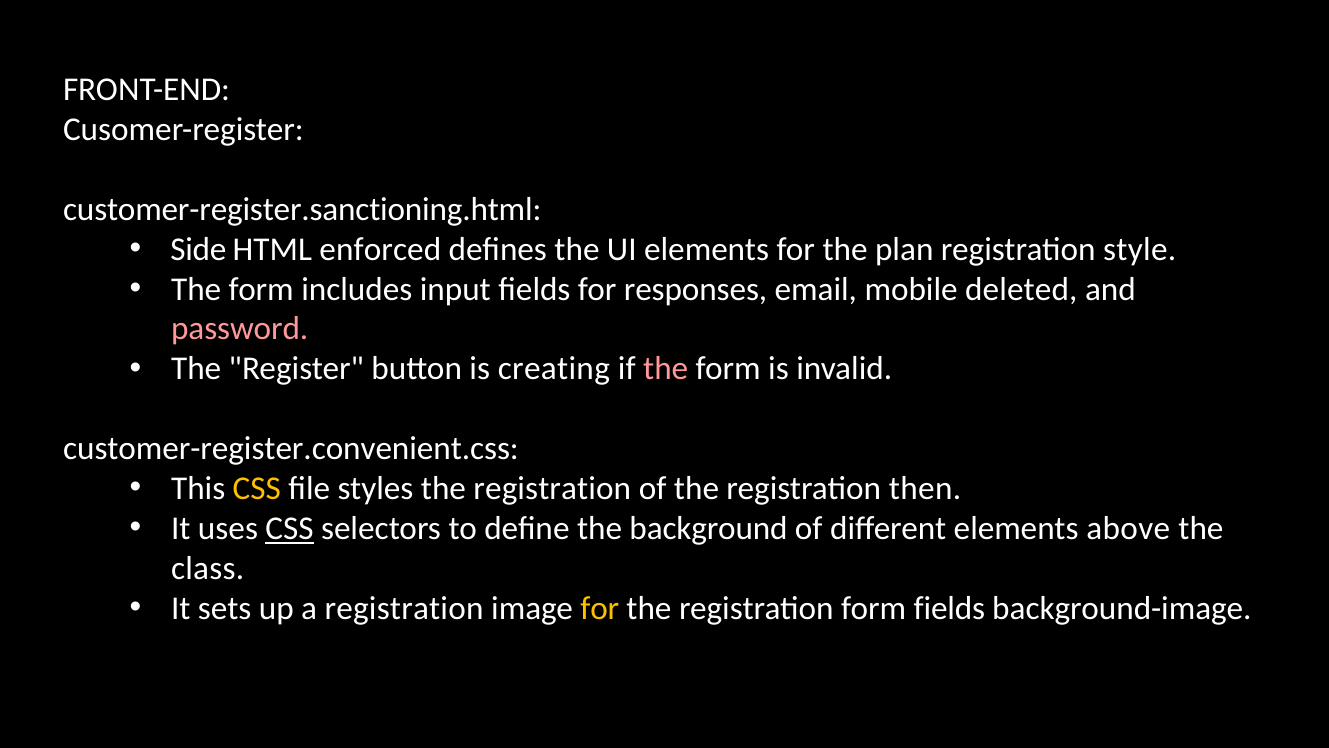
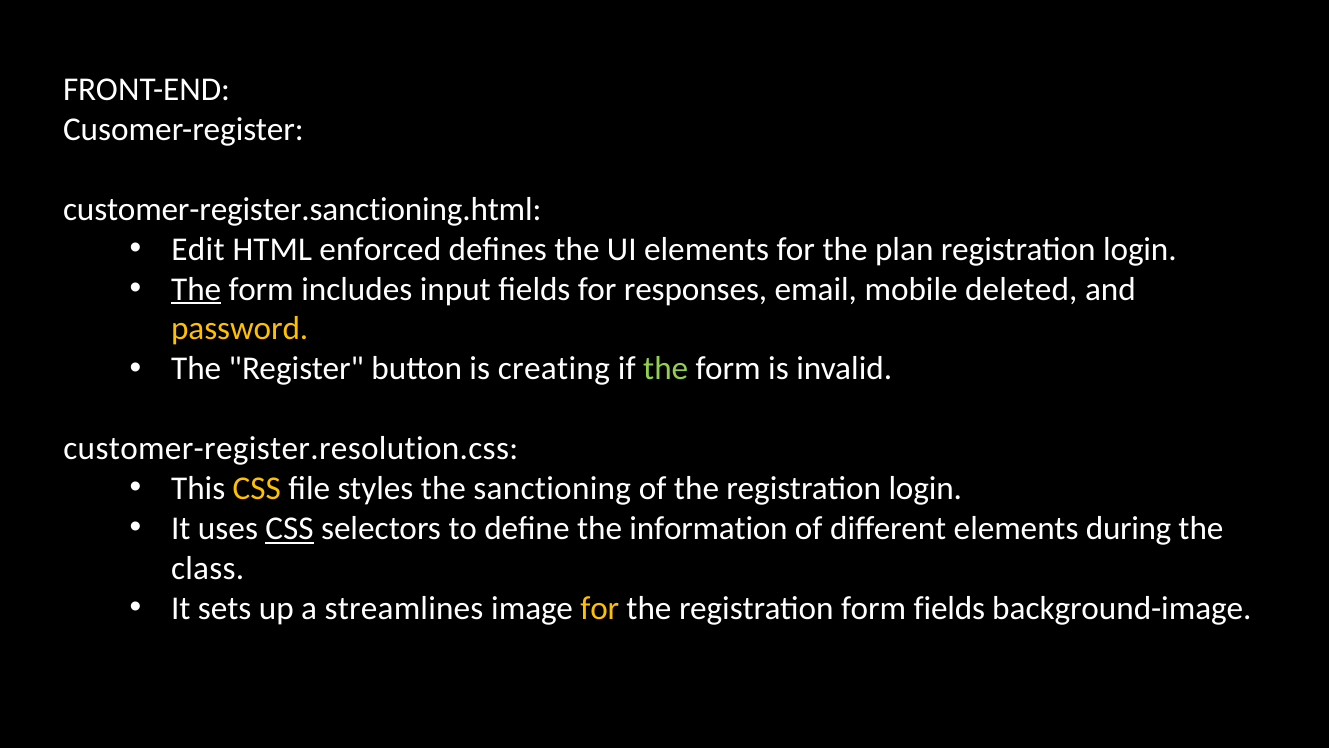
Side: Side -> Edit (198, 249)
style: style -> login (1140, 249)
The underline: none -> present (196, 289)
password colour: pink -> yellow (240, 329)
the colour: pink -> light green (666, 369)
customer-register.convenient.css: customer-register.convenient.css -> customer-register.resolution.css (291, 448)
styles the registration: registration -> sanctioning (552, 488)
the registration then: then -> login (925, 488)
background: background -> information (709, 528)
above: above -> during (1129, 528)
a registration: registration -> streamlines (404, 608)
